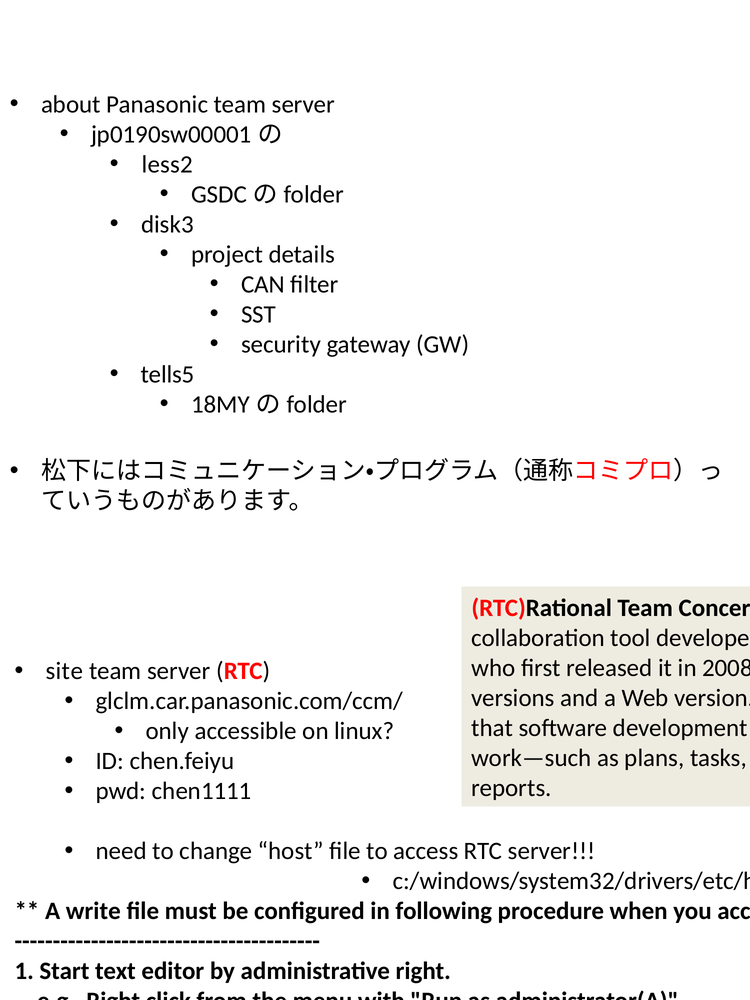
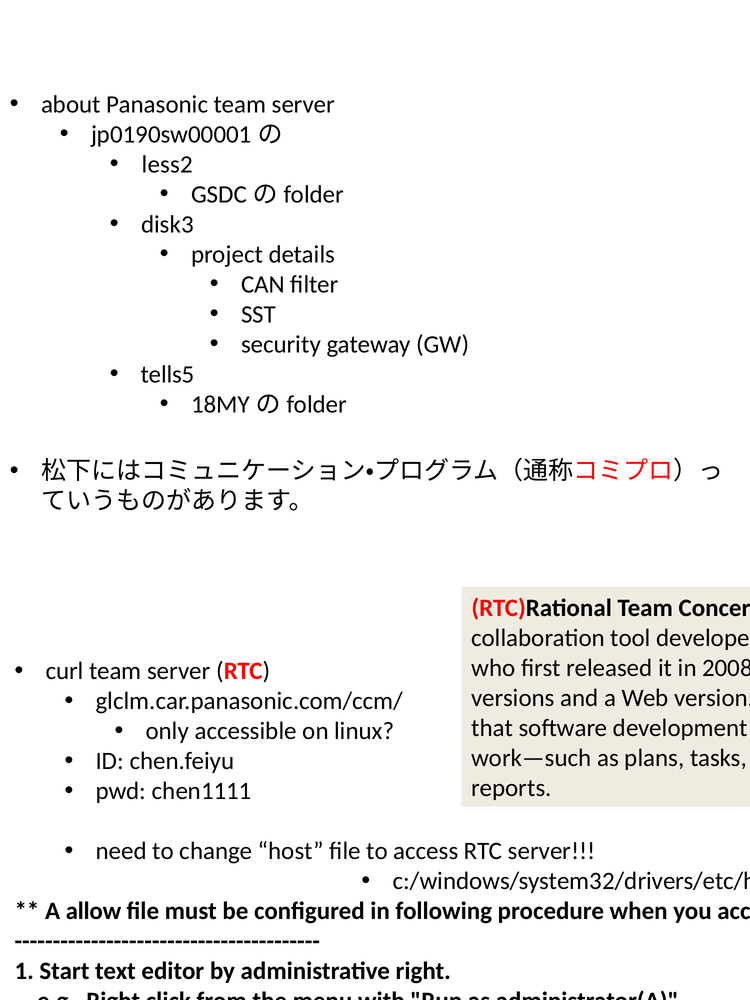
site: site -> curl (65, 671)
write: write -> allow (93, 911)
